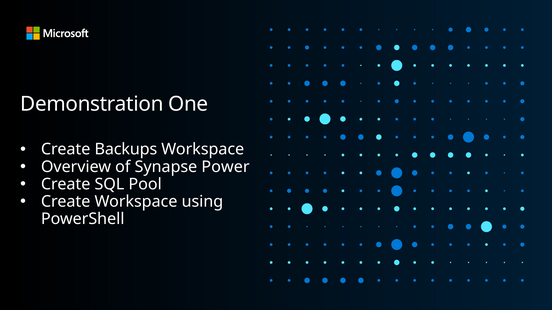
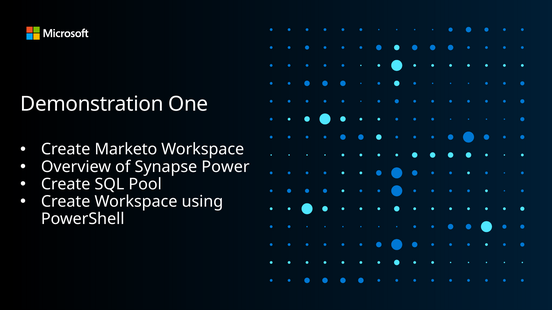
Backups: Backups -> Marketo (126, 150)
